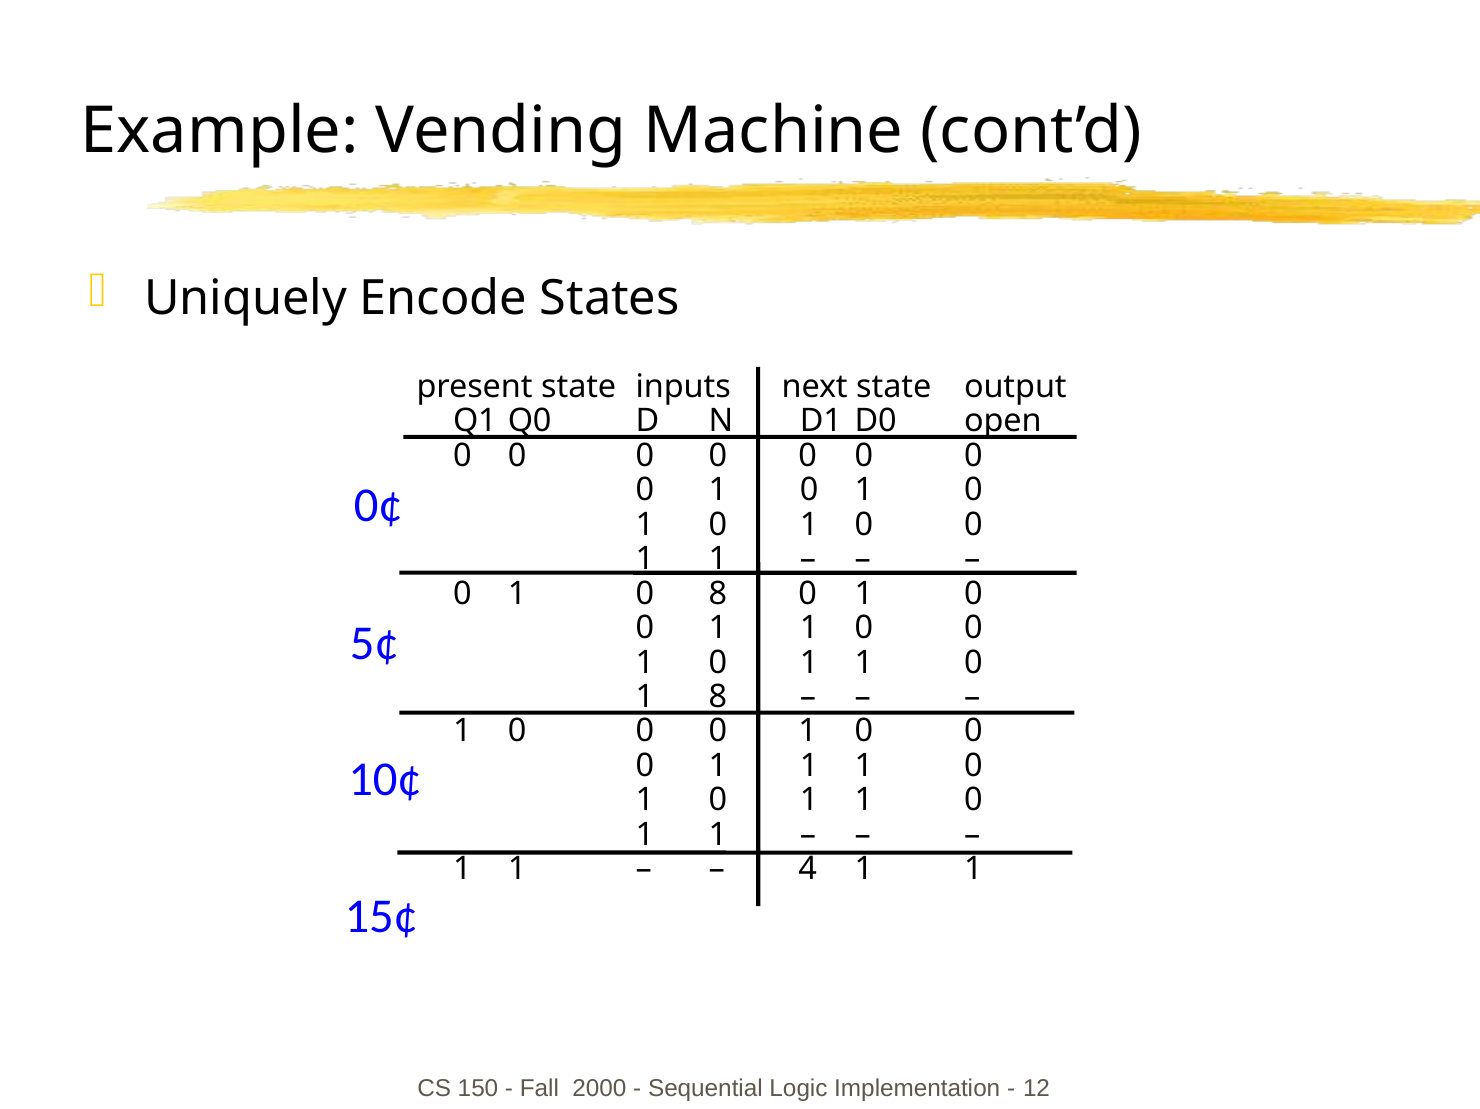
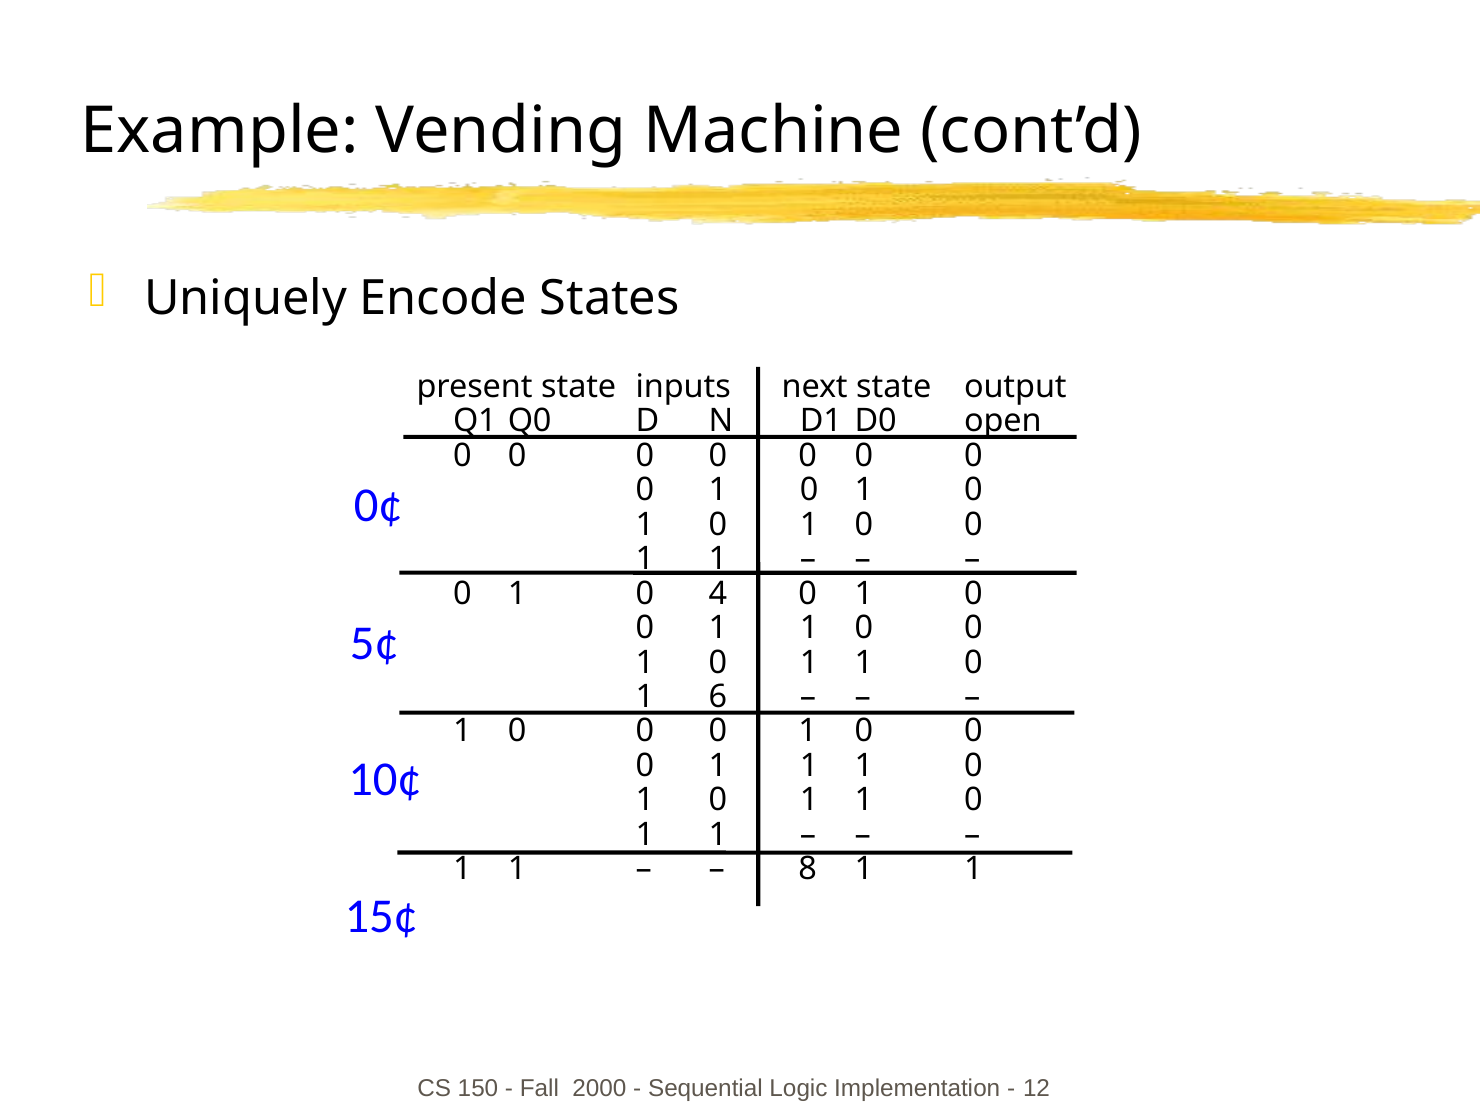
0 8: 8 -> 4 (718, 593)
1 8: 8 -> 6 (718, 697)
4: 4 -> 8 (808, 869)
